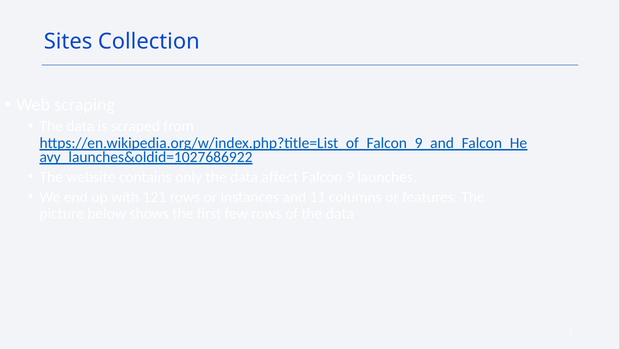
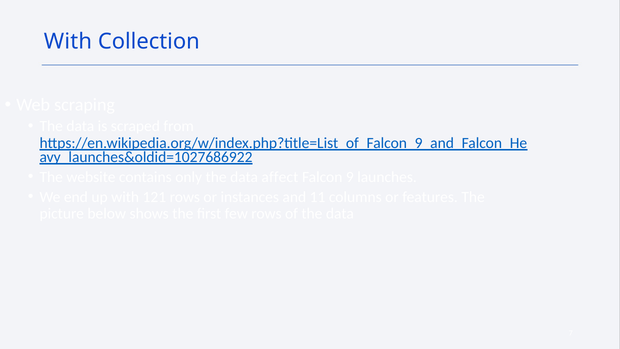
Sites: Sites -> With (68, 41)
